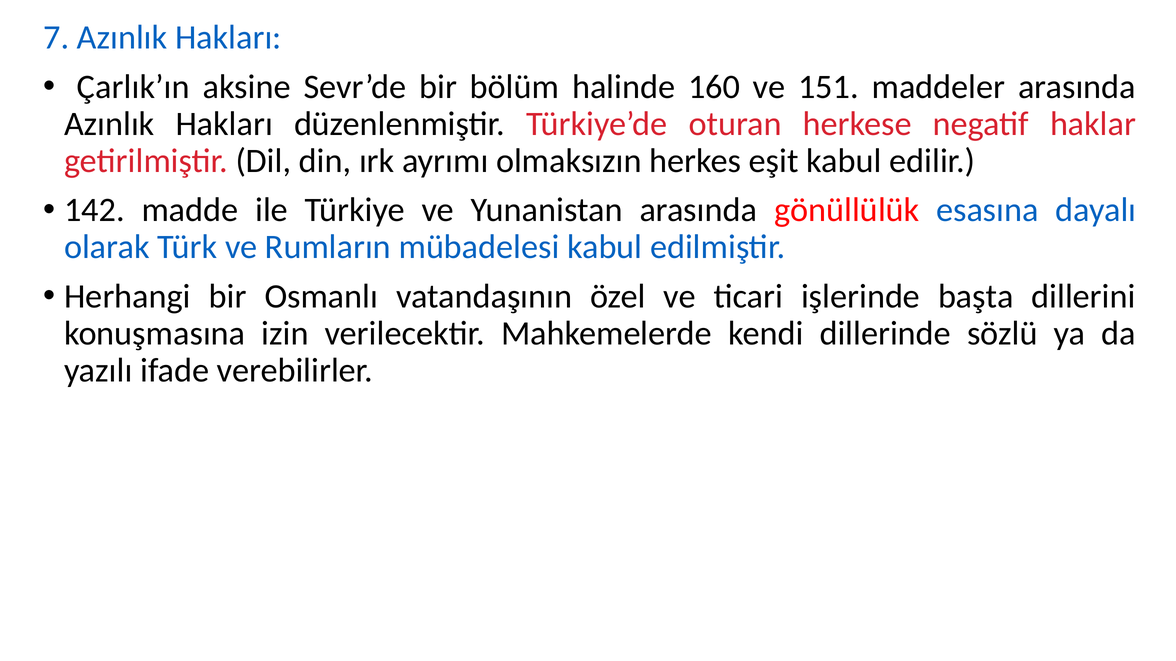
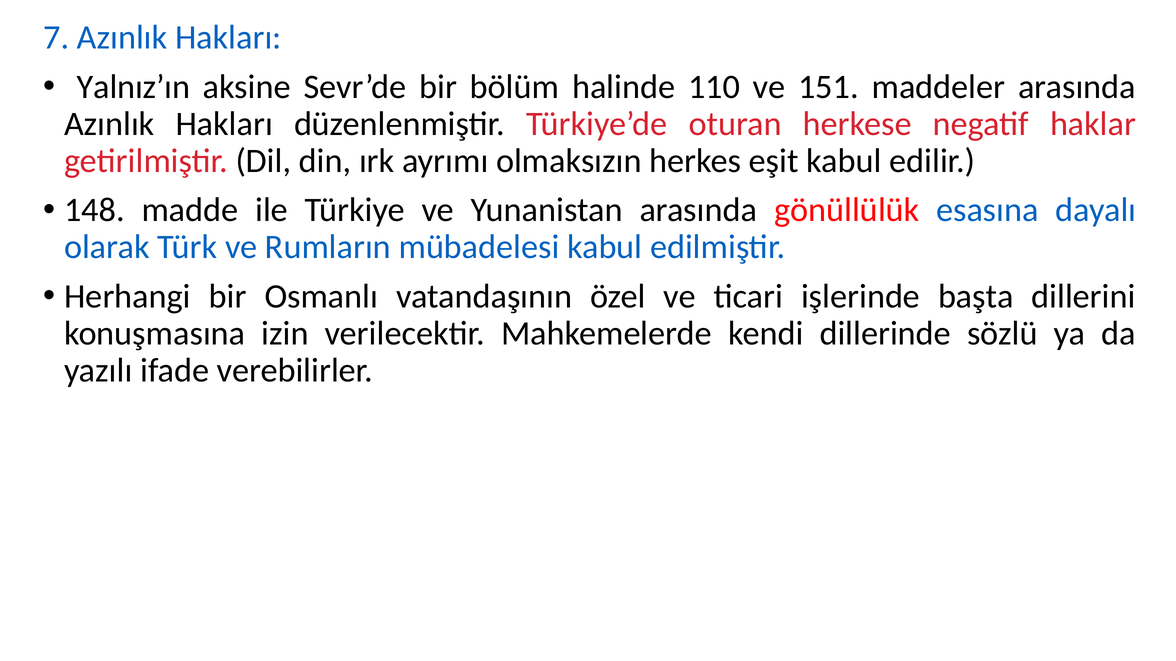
Çarlık’ın: Çarlık’ın -> Yalnız’ın (134, 87)
160: 160 -> 110 (714, 87)
142: 142 -> 148 (94, 210)
